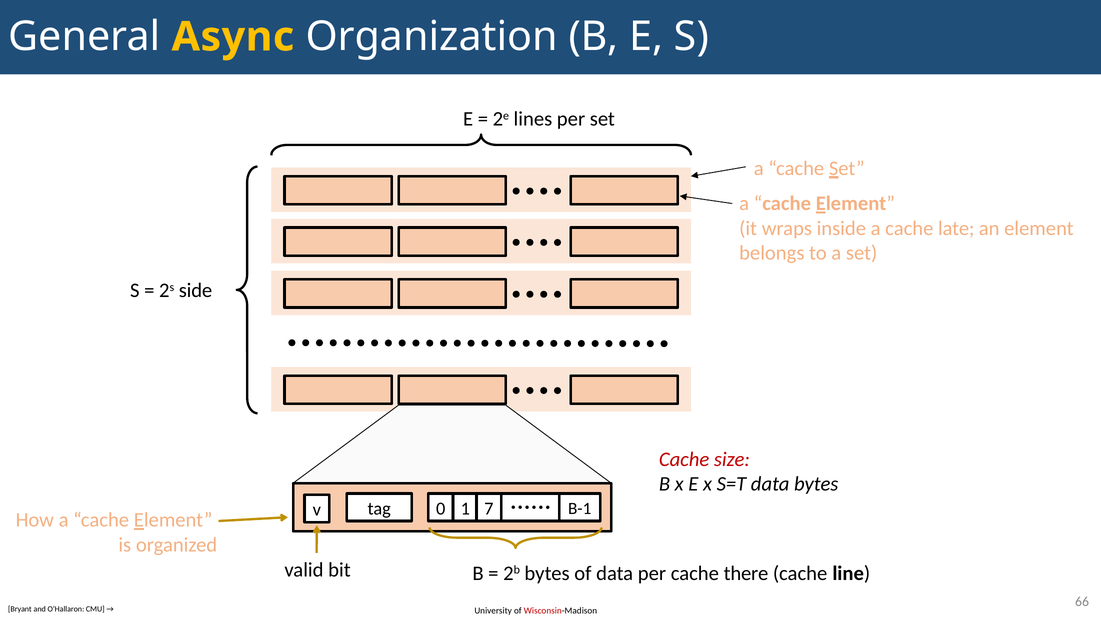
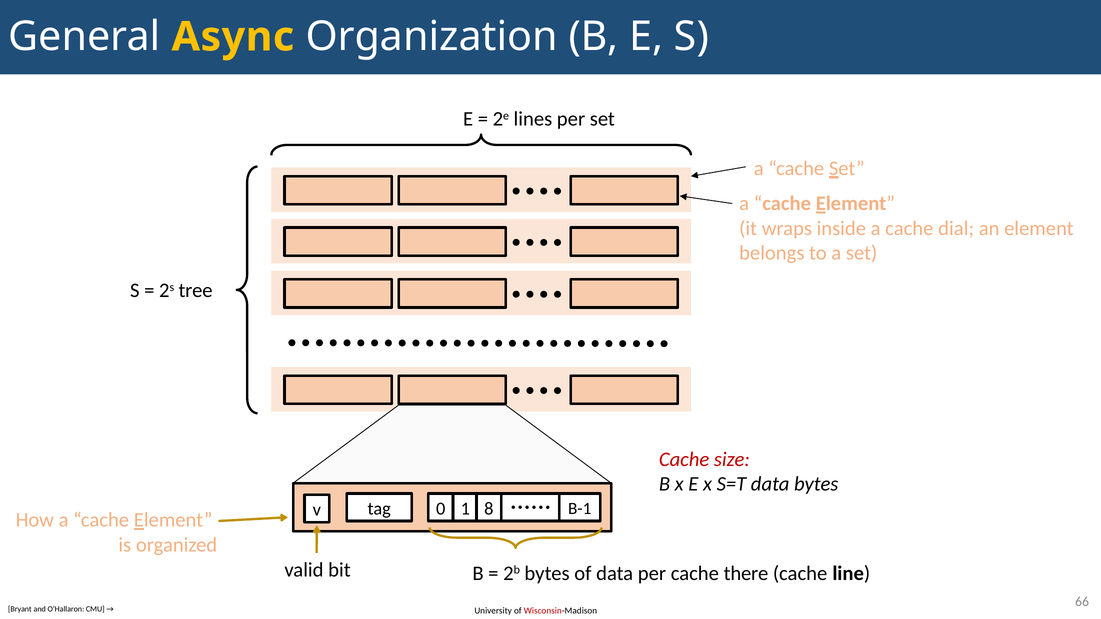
late: late -> dial (956, 228)
side: side -> tree (196, 291)
7: 7 -> 8 (489, 509)
